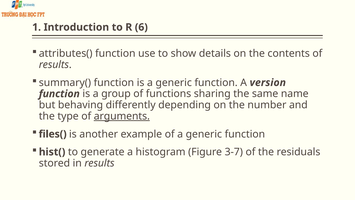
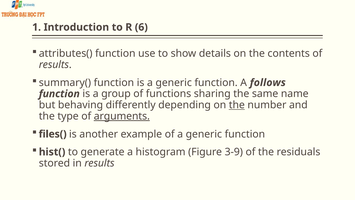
version: version -> follows (268, 82)
the underline: none -> present (237, 105)
3-7: 3-7 -> 3-9 (234, 152)
